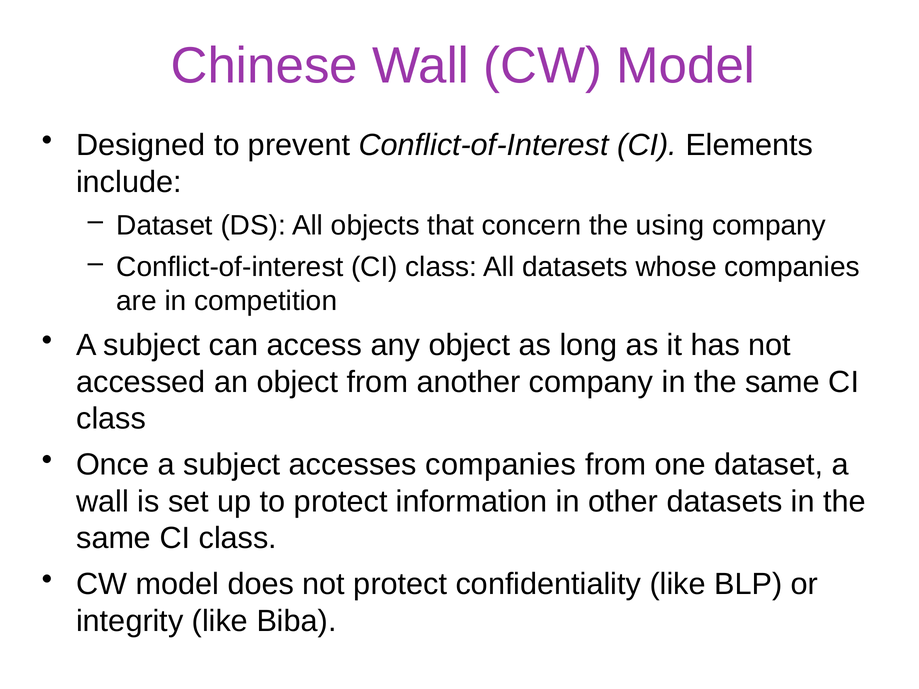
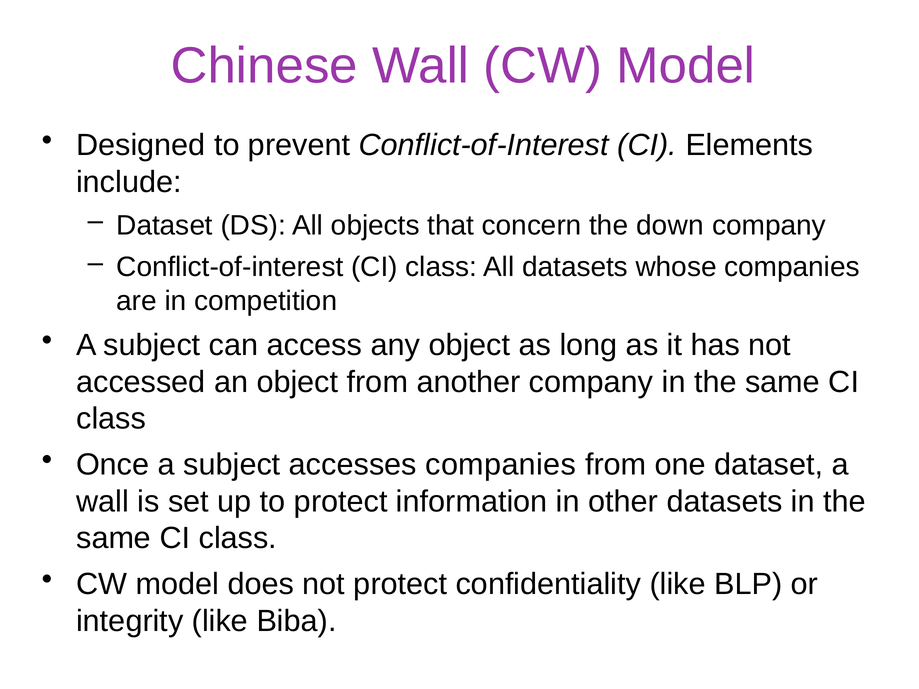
using: using -> down (670, 225)
